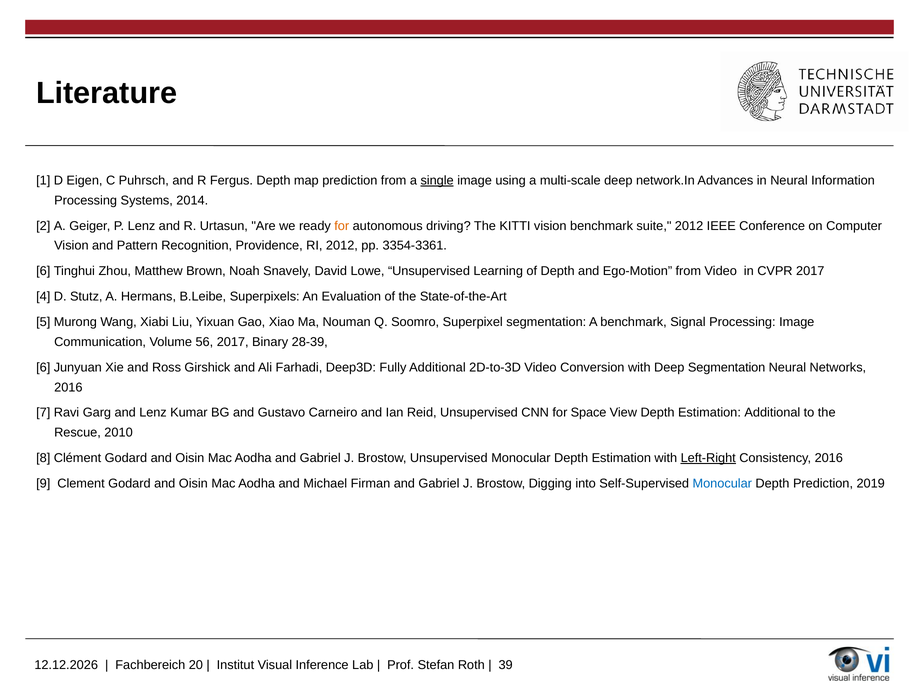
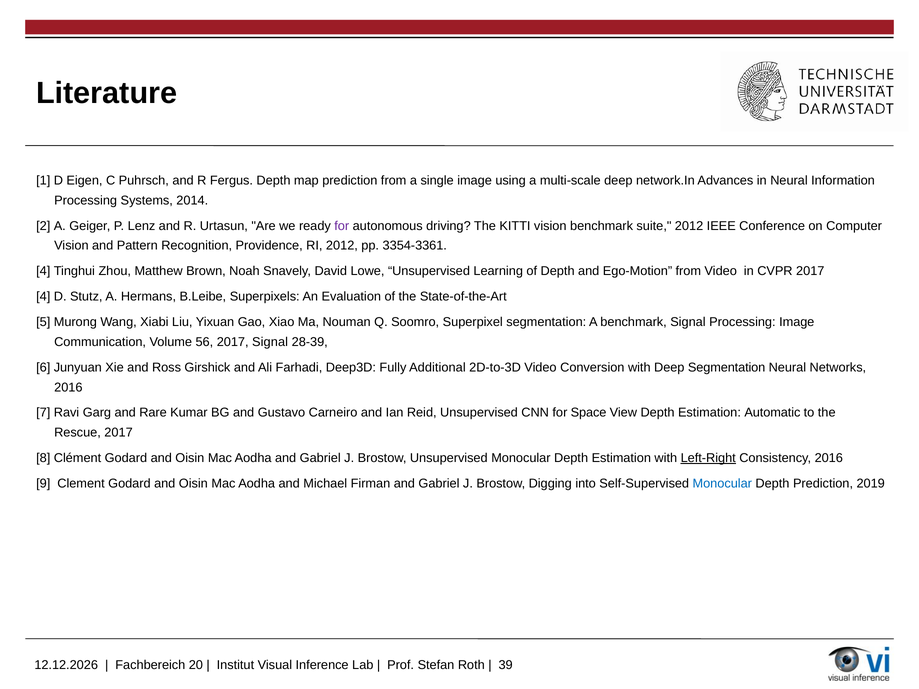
single underline: present -> none (437, 181)
for colour: orange -> purple (342, 226)
6: 6 -> 4 (43, 271)
2017 Binary: Binary -> Signal (270, 342)
and Lenz: Lenz -> Rare (153, 413)
Estimation Additional: Additional -> Automatic (772, 413)
Rescue 2010: 2010 -> 2017 (119, 433)
